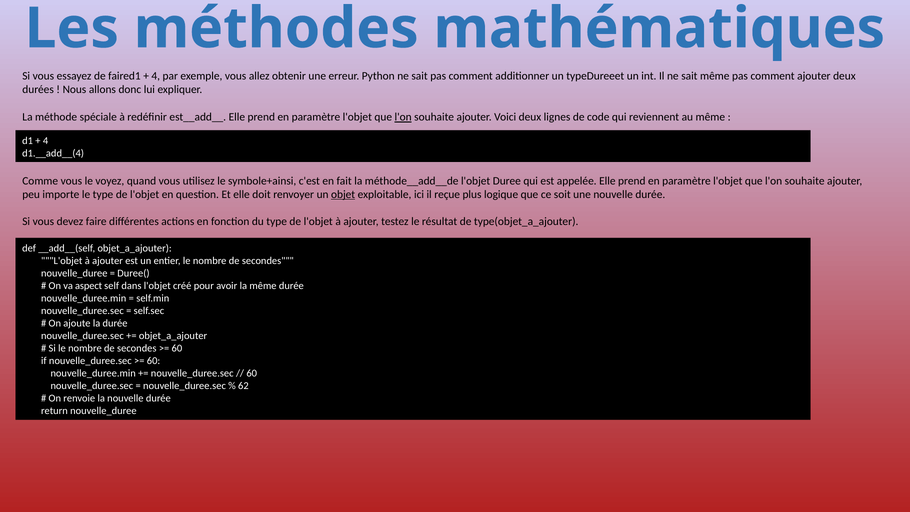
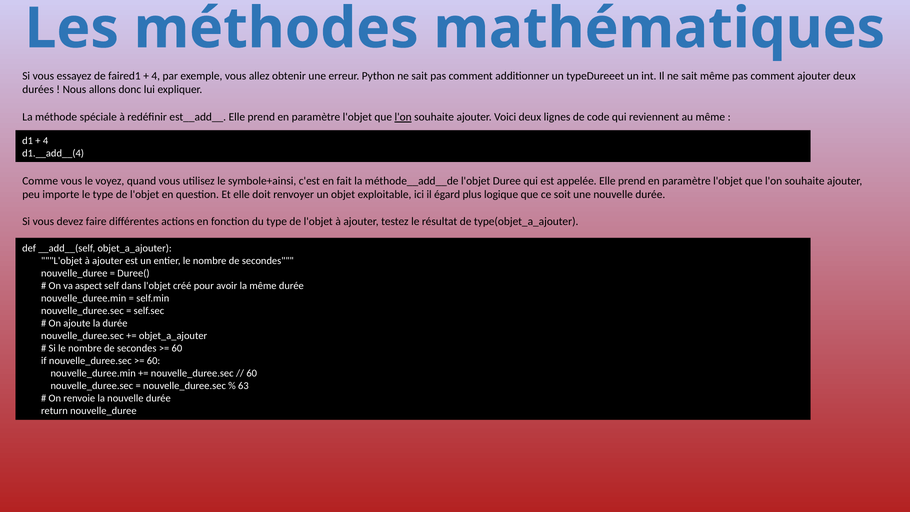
objet underline: present -> none (343, 194)
reçue: reçue -> égard (447, 194)
62: 62 -> 63 (243, 386)
